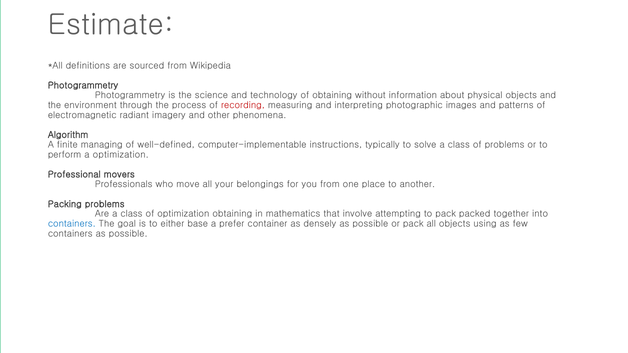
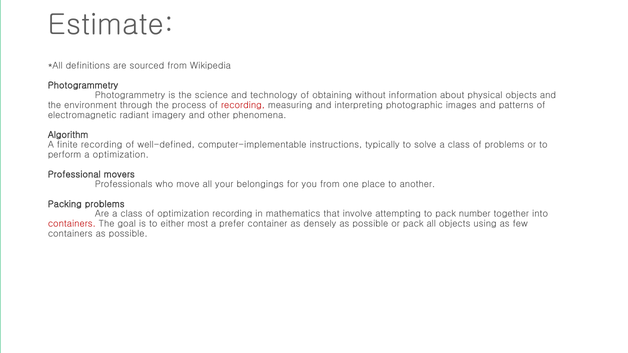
finite managing: managing -> recording (102, 145)
optimization obtaining: obtaining -> recording (232, 214)
packed: packed -> number (475, 214)
containers colour: blue -> red (72, 224)
base: base -> most (198, 224)
